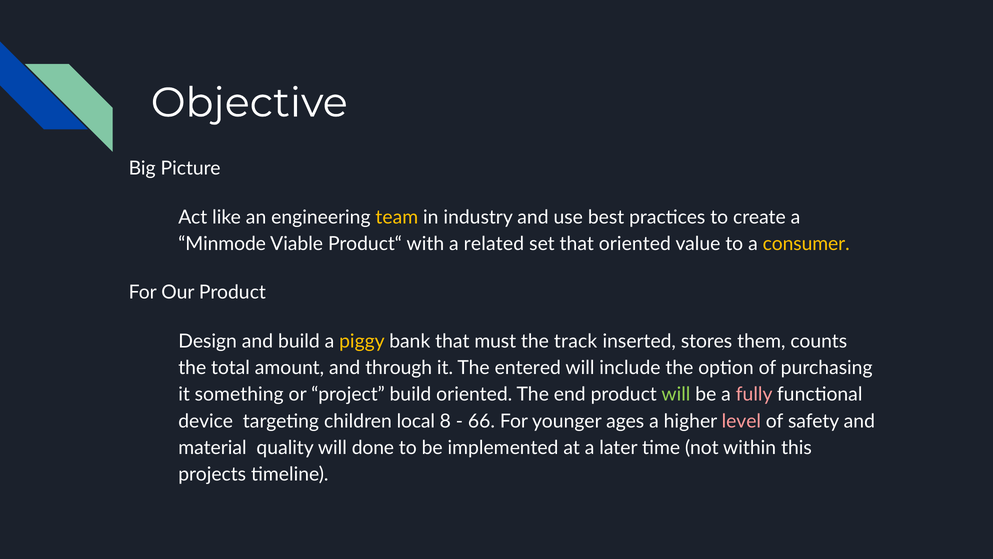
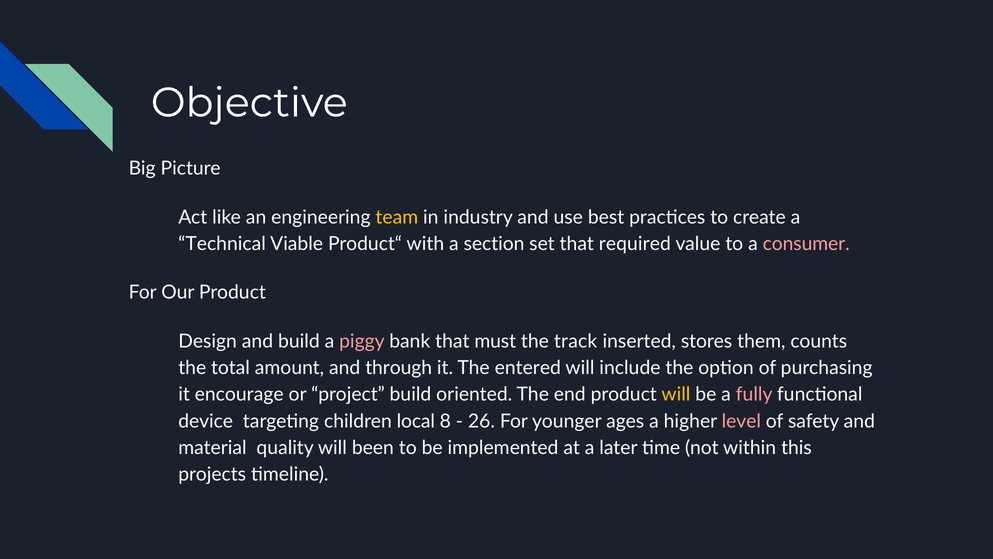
Minmode: Minmode -> Technical (222, 244)
related: related -> section (494, 244)
that oriented: oriented -> required (635, 244)
consumer colour: yellow -> pink (806, 244)
piggy colour: yellow -> pink (362, 341)
something: something -> encourage (239, 394)
will colour: light green -> yellow (676, 394)
66: 66 -> 26 (481, 421)
done: done -> been (373, 447)
